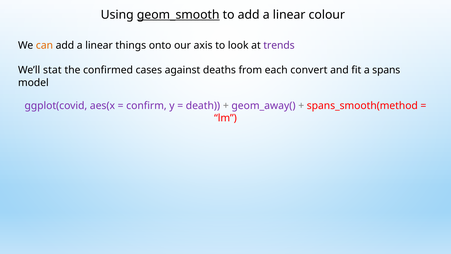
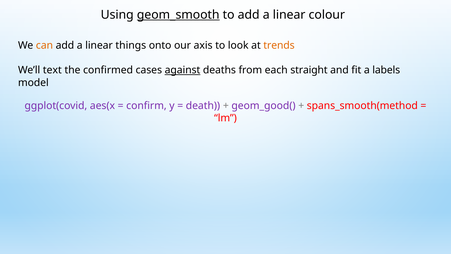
trends colour: purple -> orange (279, 45)
stat: stat -> text (52, 70)
against underline: none -> present (183, 70)
convert: convert -> straight (309, 70)
spans: spans -> labels (386, 70)
geom_away(: geom_away( -> geom_good( (263, 106)
